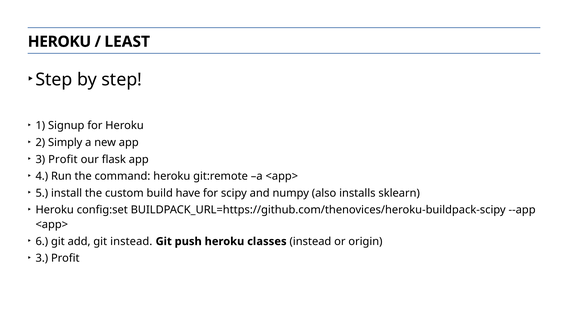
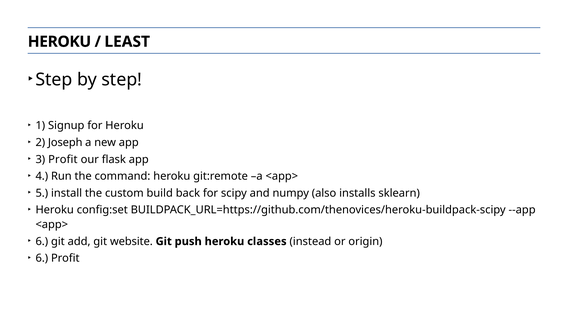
Simply: Simply -> Joseph (65, 142)
have: have -> back (188, 193)
git instead: instead -> website (131, 241)
3: 3 -> 6 (42, 258)
